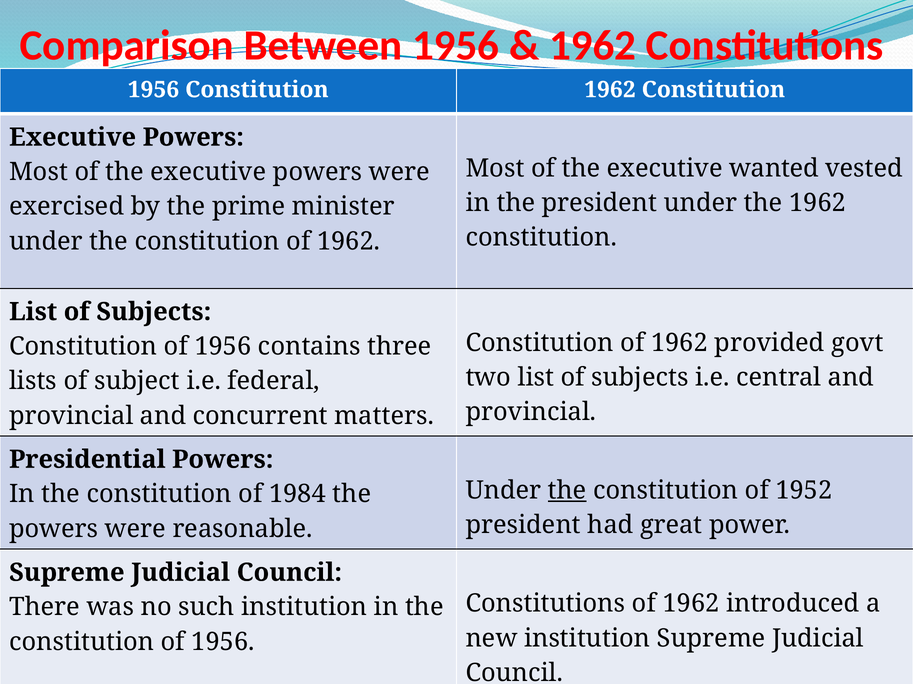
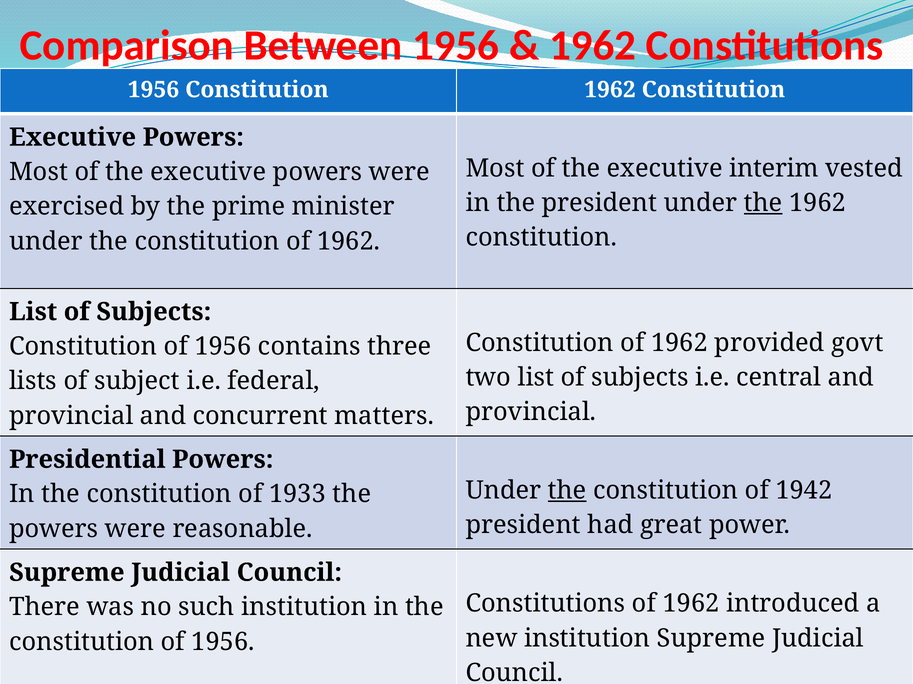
wanted: wanted -> interim (774, 168)
the underline: none -> present (763, 203)
1952: 1952 -> 1942 (804, 491)
1984: 1984 -> 1933 (297, 495)
